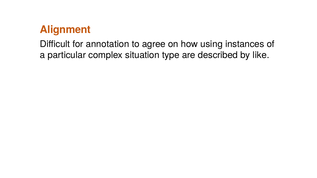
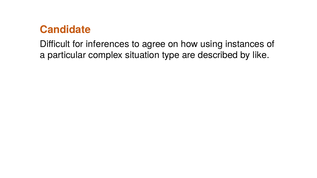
Alignment: Alignment -> Candidate (65, 30)
annotation: annotation -> inferences (108, 44)
